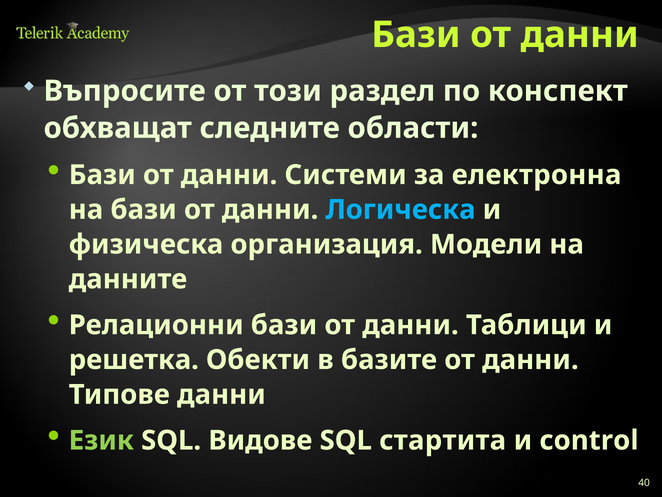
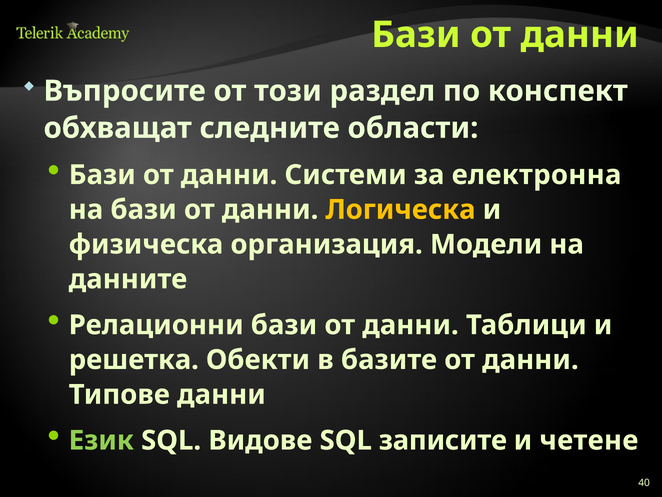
Логическа colour: light blue -> yellow (401, 209)
стартита: стартита -> записите (443, 440)
control: control -> четене (589, 440)
